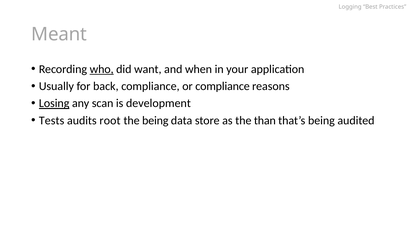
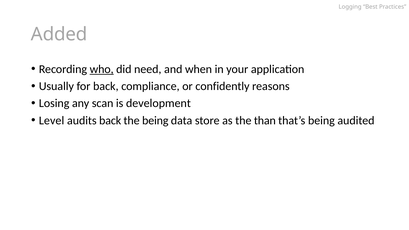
Meant: Meant -> Added (59, 34)
want: want -> need (148, 69)
or compliance: compliance -> confidently (222, 86)
Losing underline: present -> none (54, 103)
Tests: Tests -> Level (52, 121)
audits root: root -> back (110, 121)
